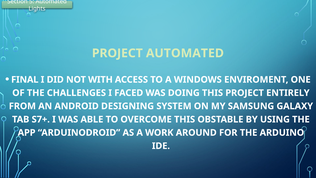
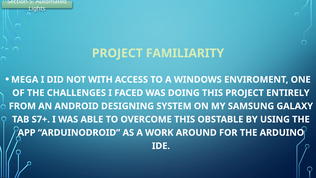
PROJECT AUTOMATED: AUTOMATED -> FAMILIARITY (185, 53)
FINAL: FINAL -> MEGA (25, 80)
